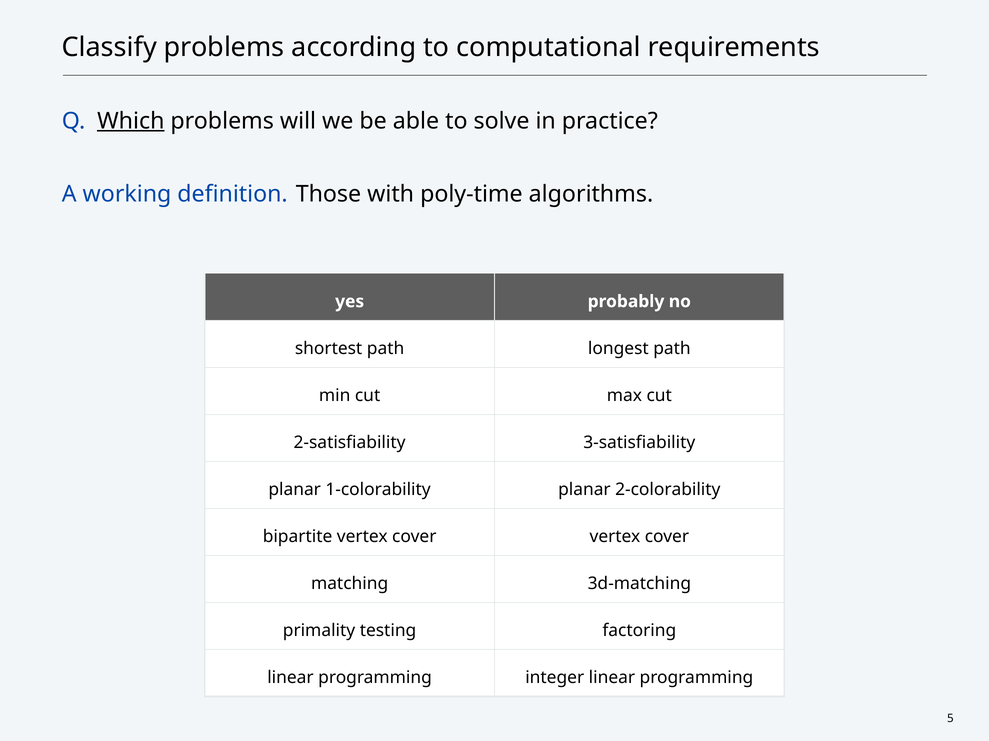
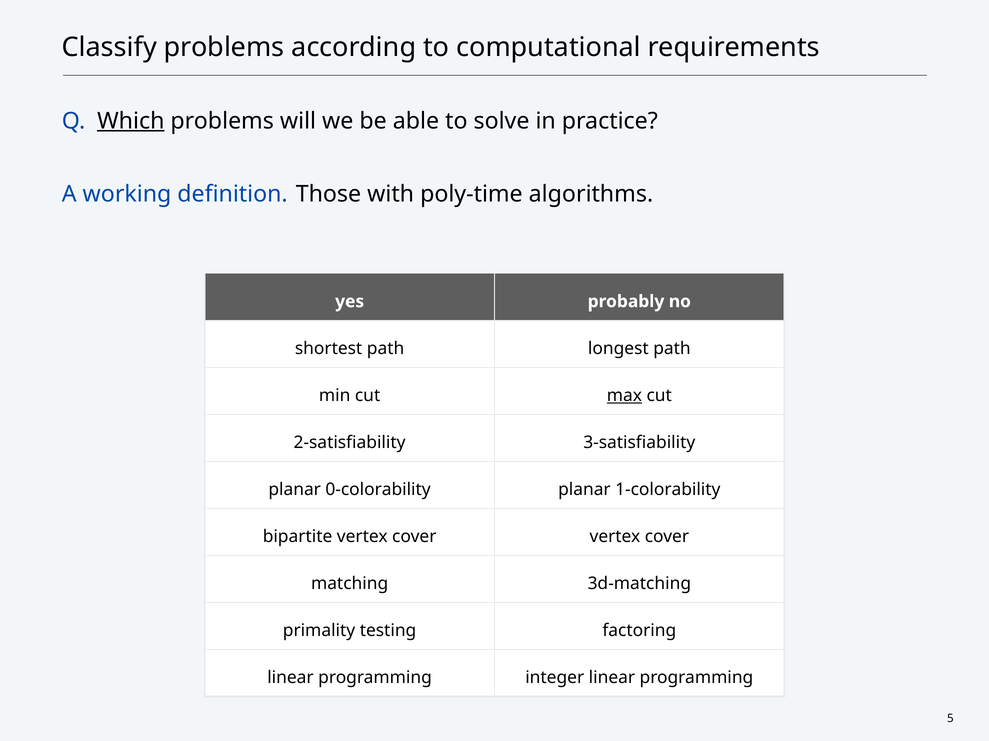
max underline: none -> present (624, 396)
1-colorability: 1-colorability -> 0-colorability (378, 490)
2-colorability: 2-colorability -> 1-colorability (668, 490)
